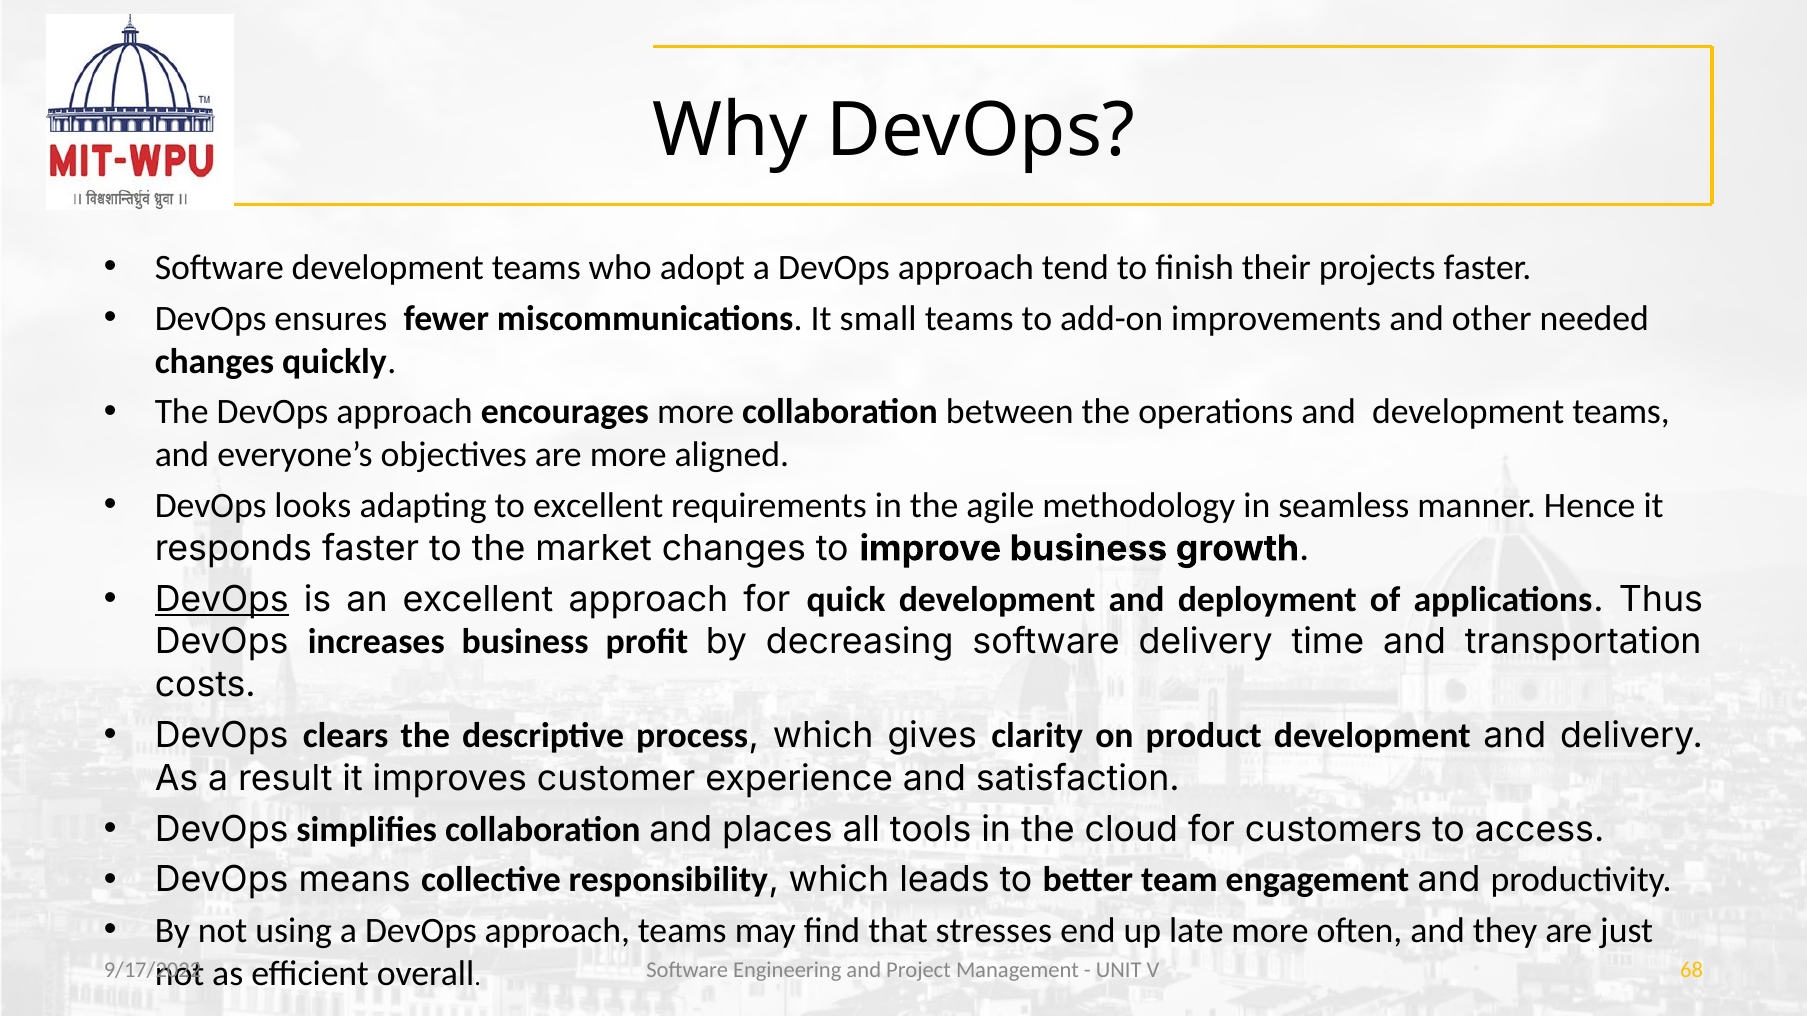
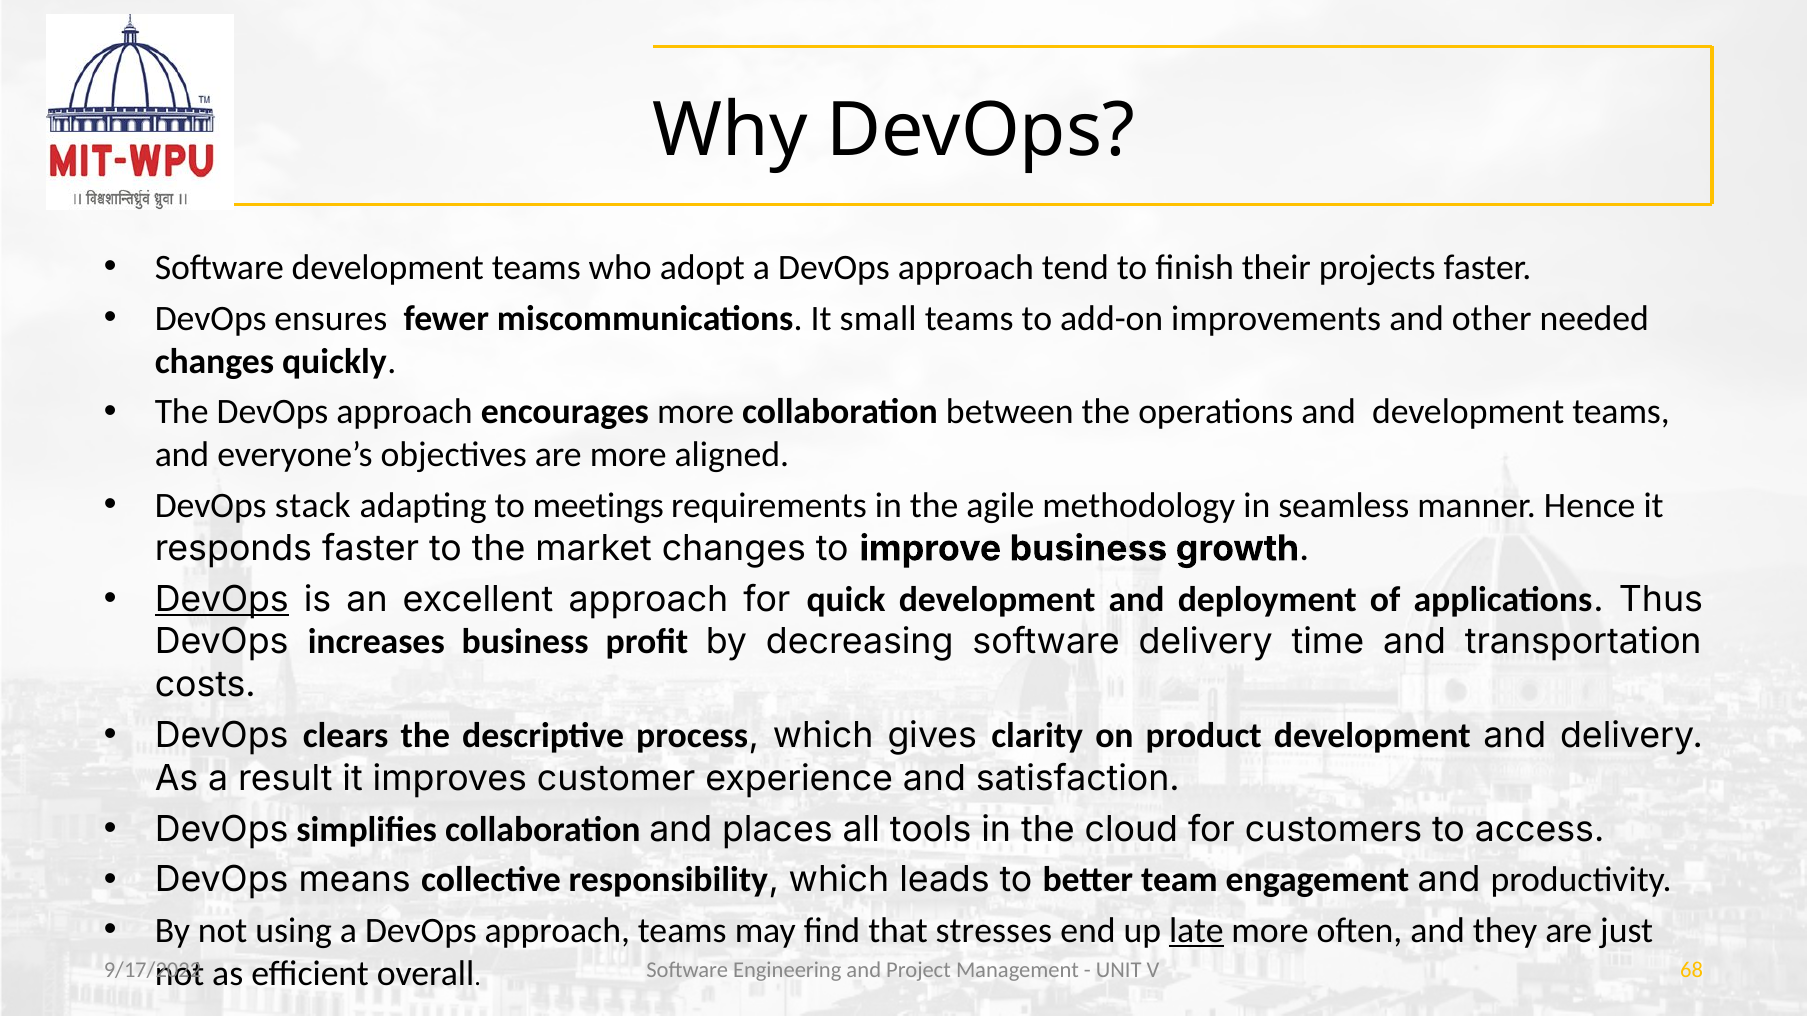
looks: looks -> stack (313, 506)
to excellent: excellent -> meetings (598, 506)
late underline: none -> present (1196, 931)
